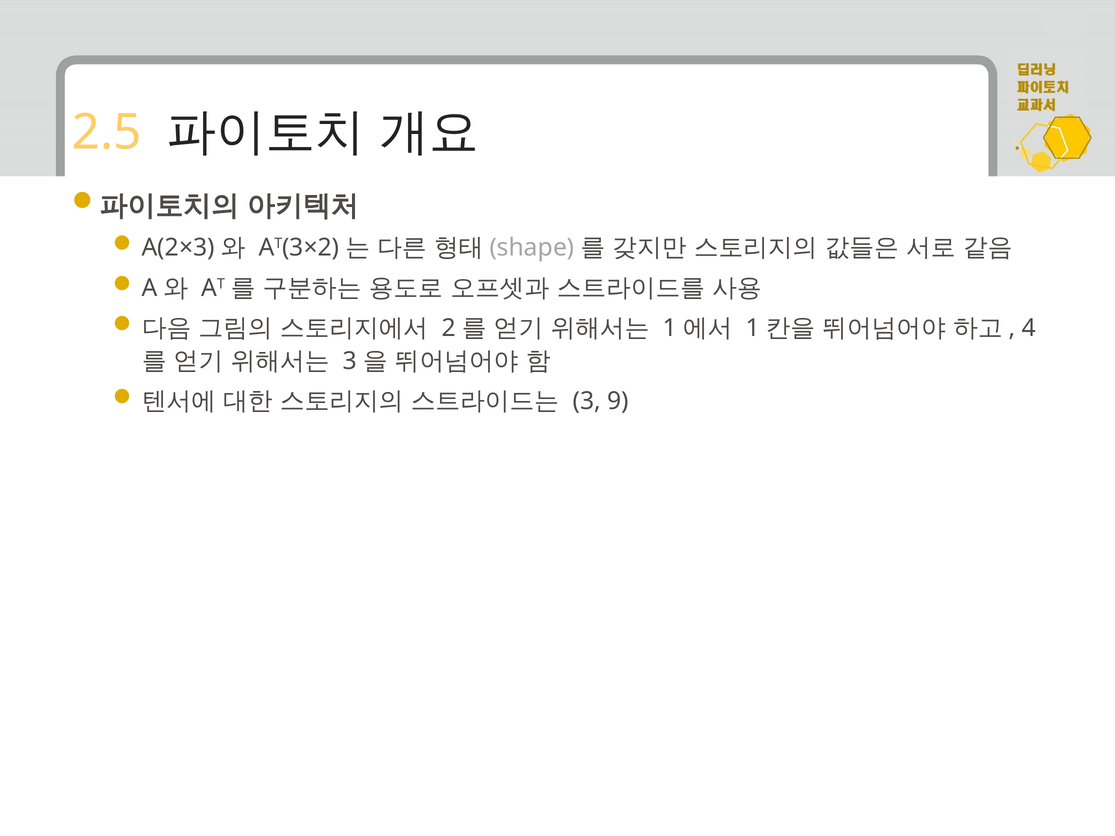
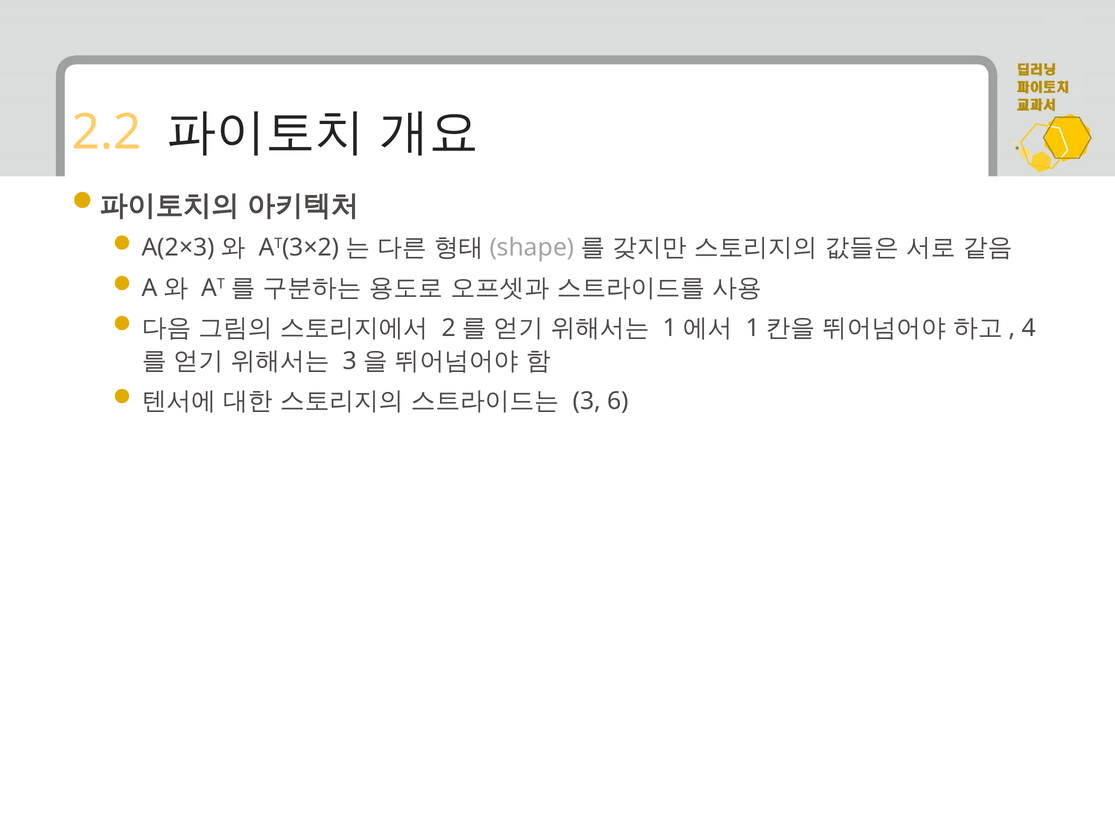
2.5: 2.5 -> 2.2 (107, 133)
9: 9 -> 6 (618, 401)
